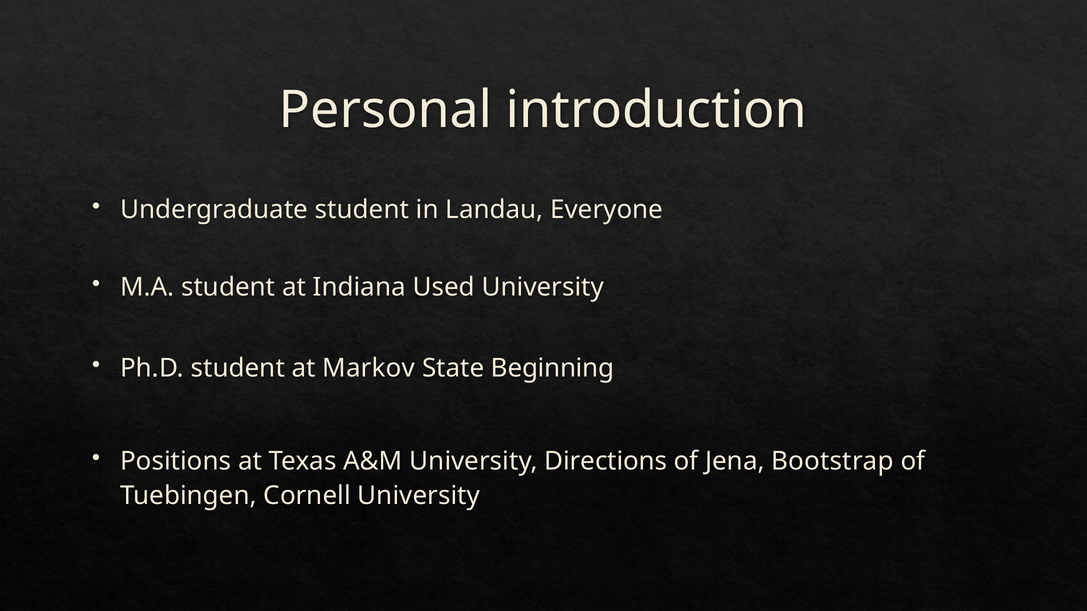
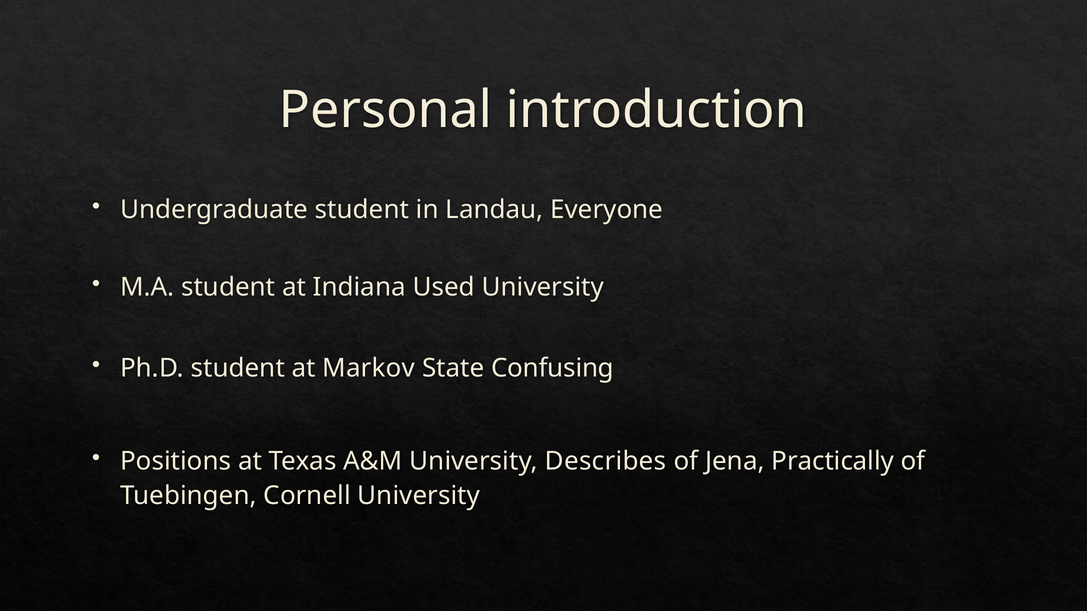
Beginning: Beginning -> Confusing (553, 368)
Directions: Directions -> Describes (606, 462)
Bootstrap: Bootstrap -> Practically (833, 462)
